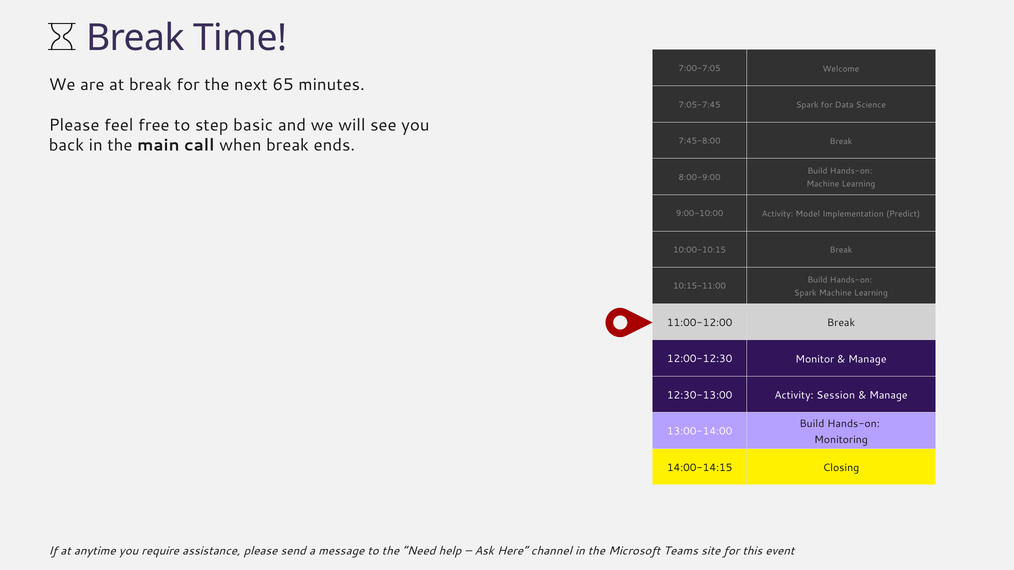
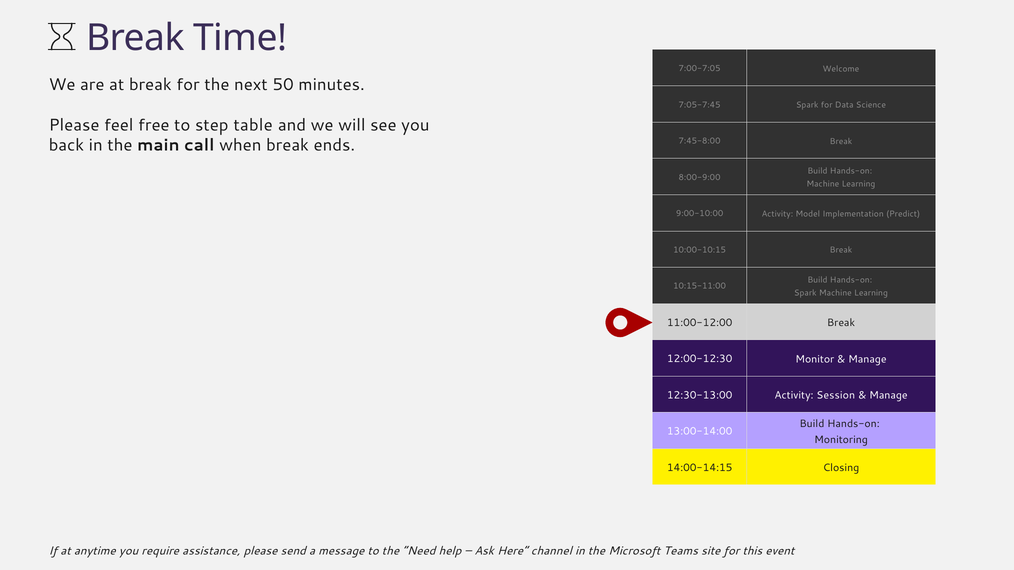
65: 65 -> 50 (283, 85)
basic: basic -> table (253, 125)
